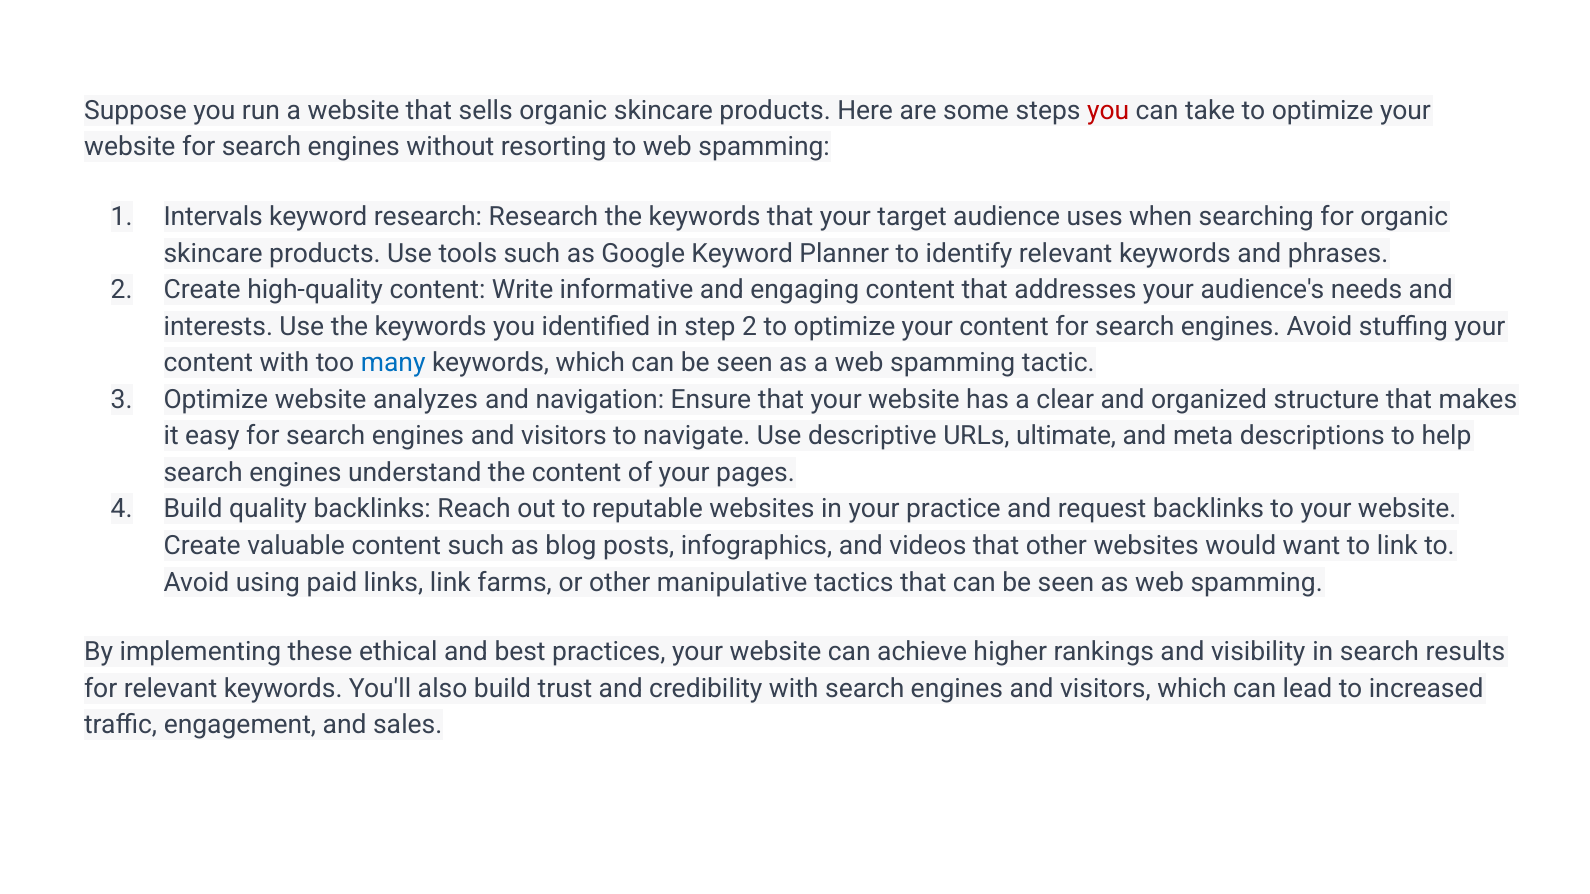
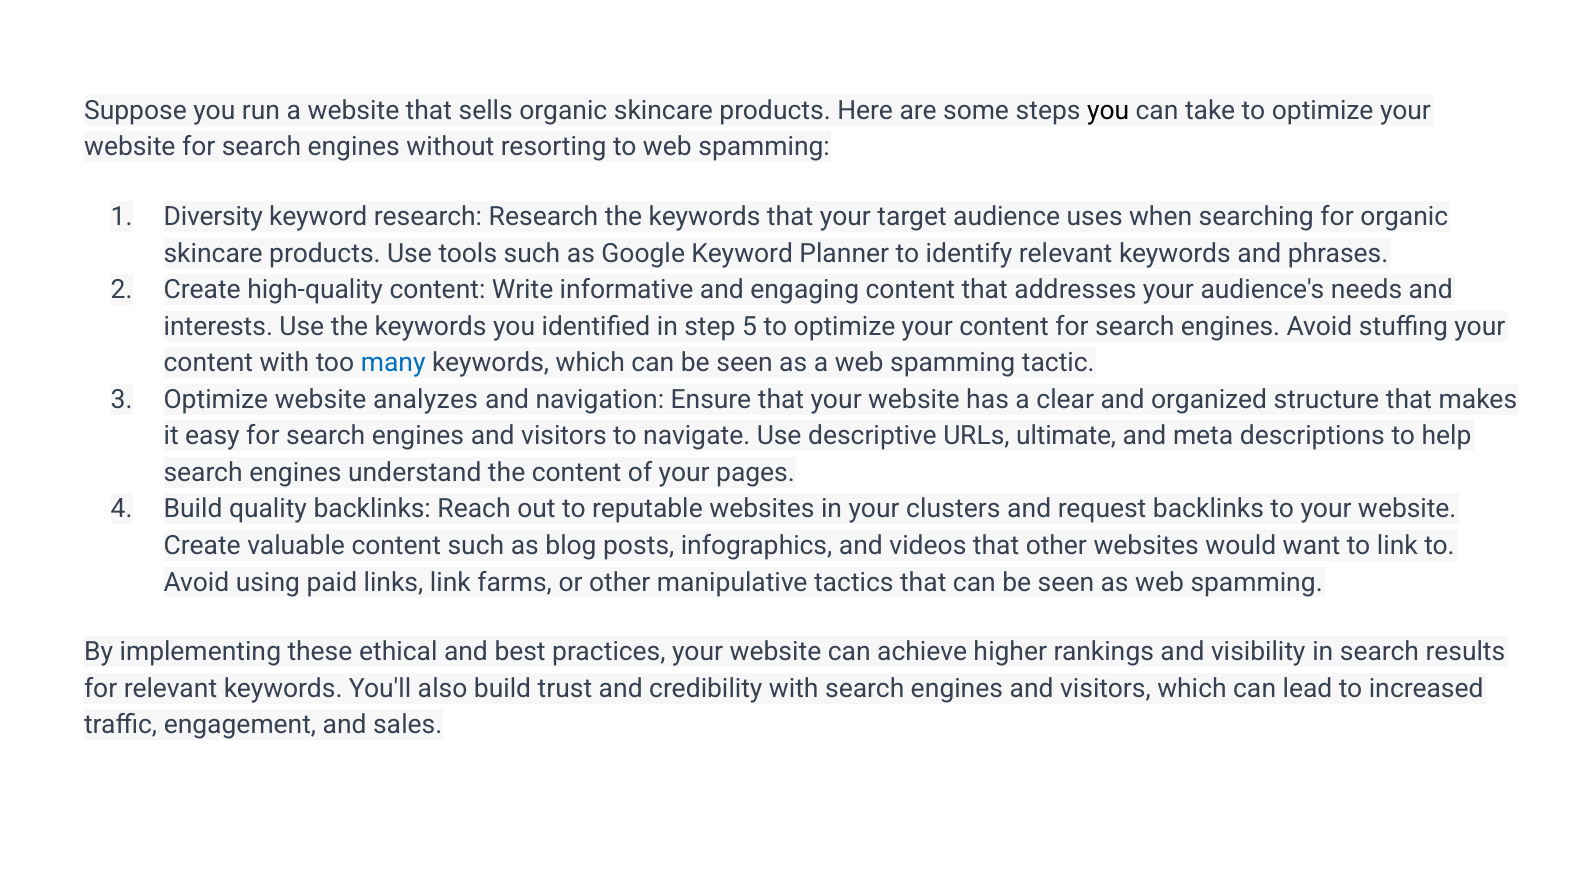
you colour: red -> black (1108, 111)
Intervals: Intervals -> Diversity (213, 217)
step 2: 2 -> 5 (750, 327)
practice: practice -> clusters (953, 509)
